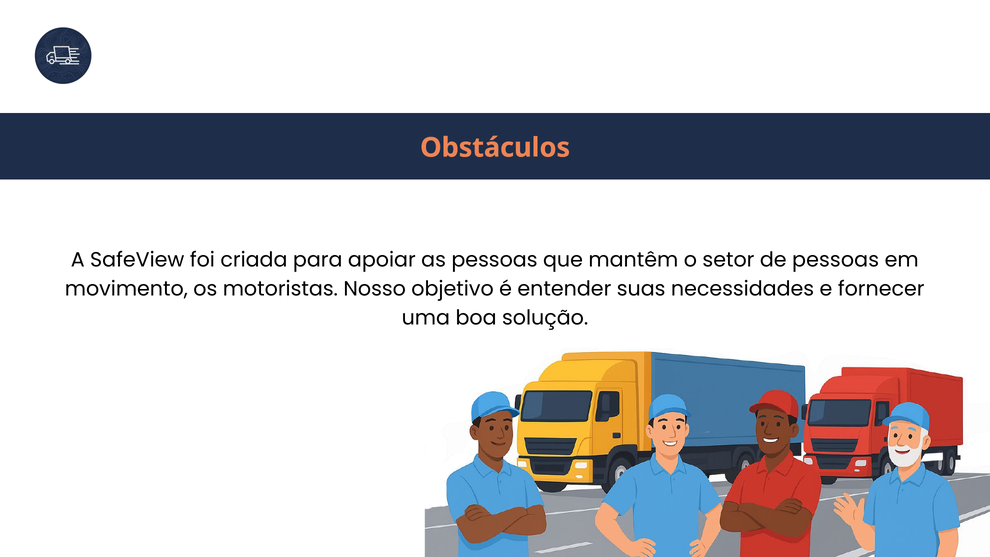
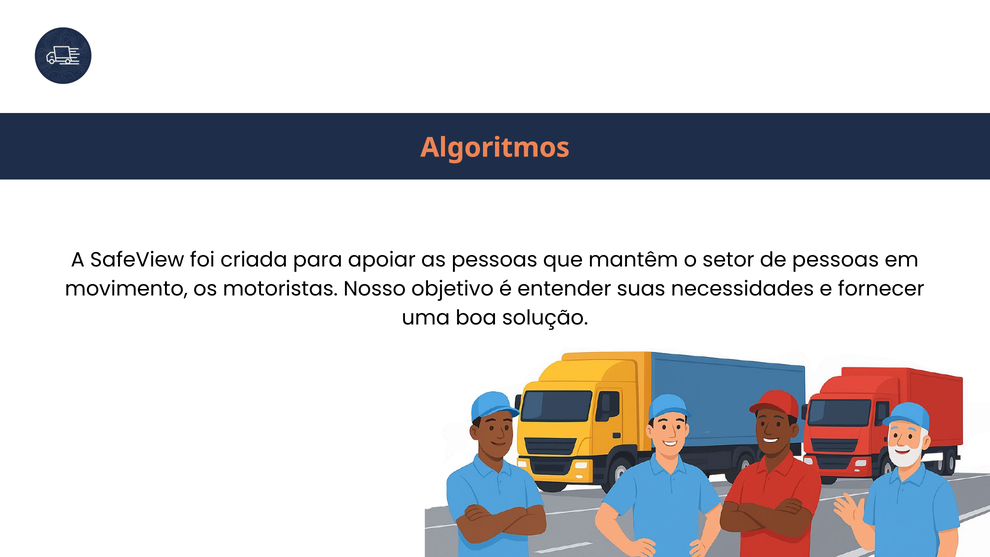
Obstáculos: Obstáculos -> Algoritmos (495, 148)
